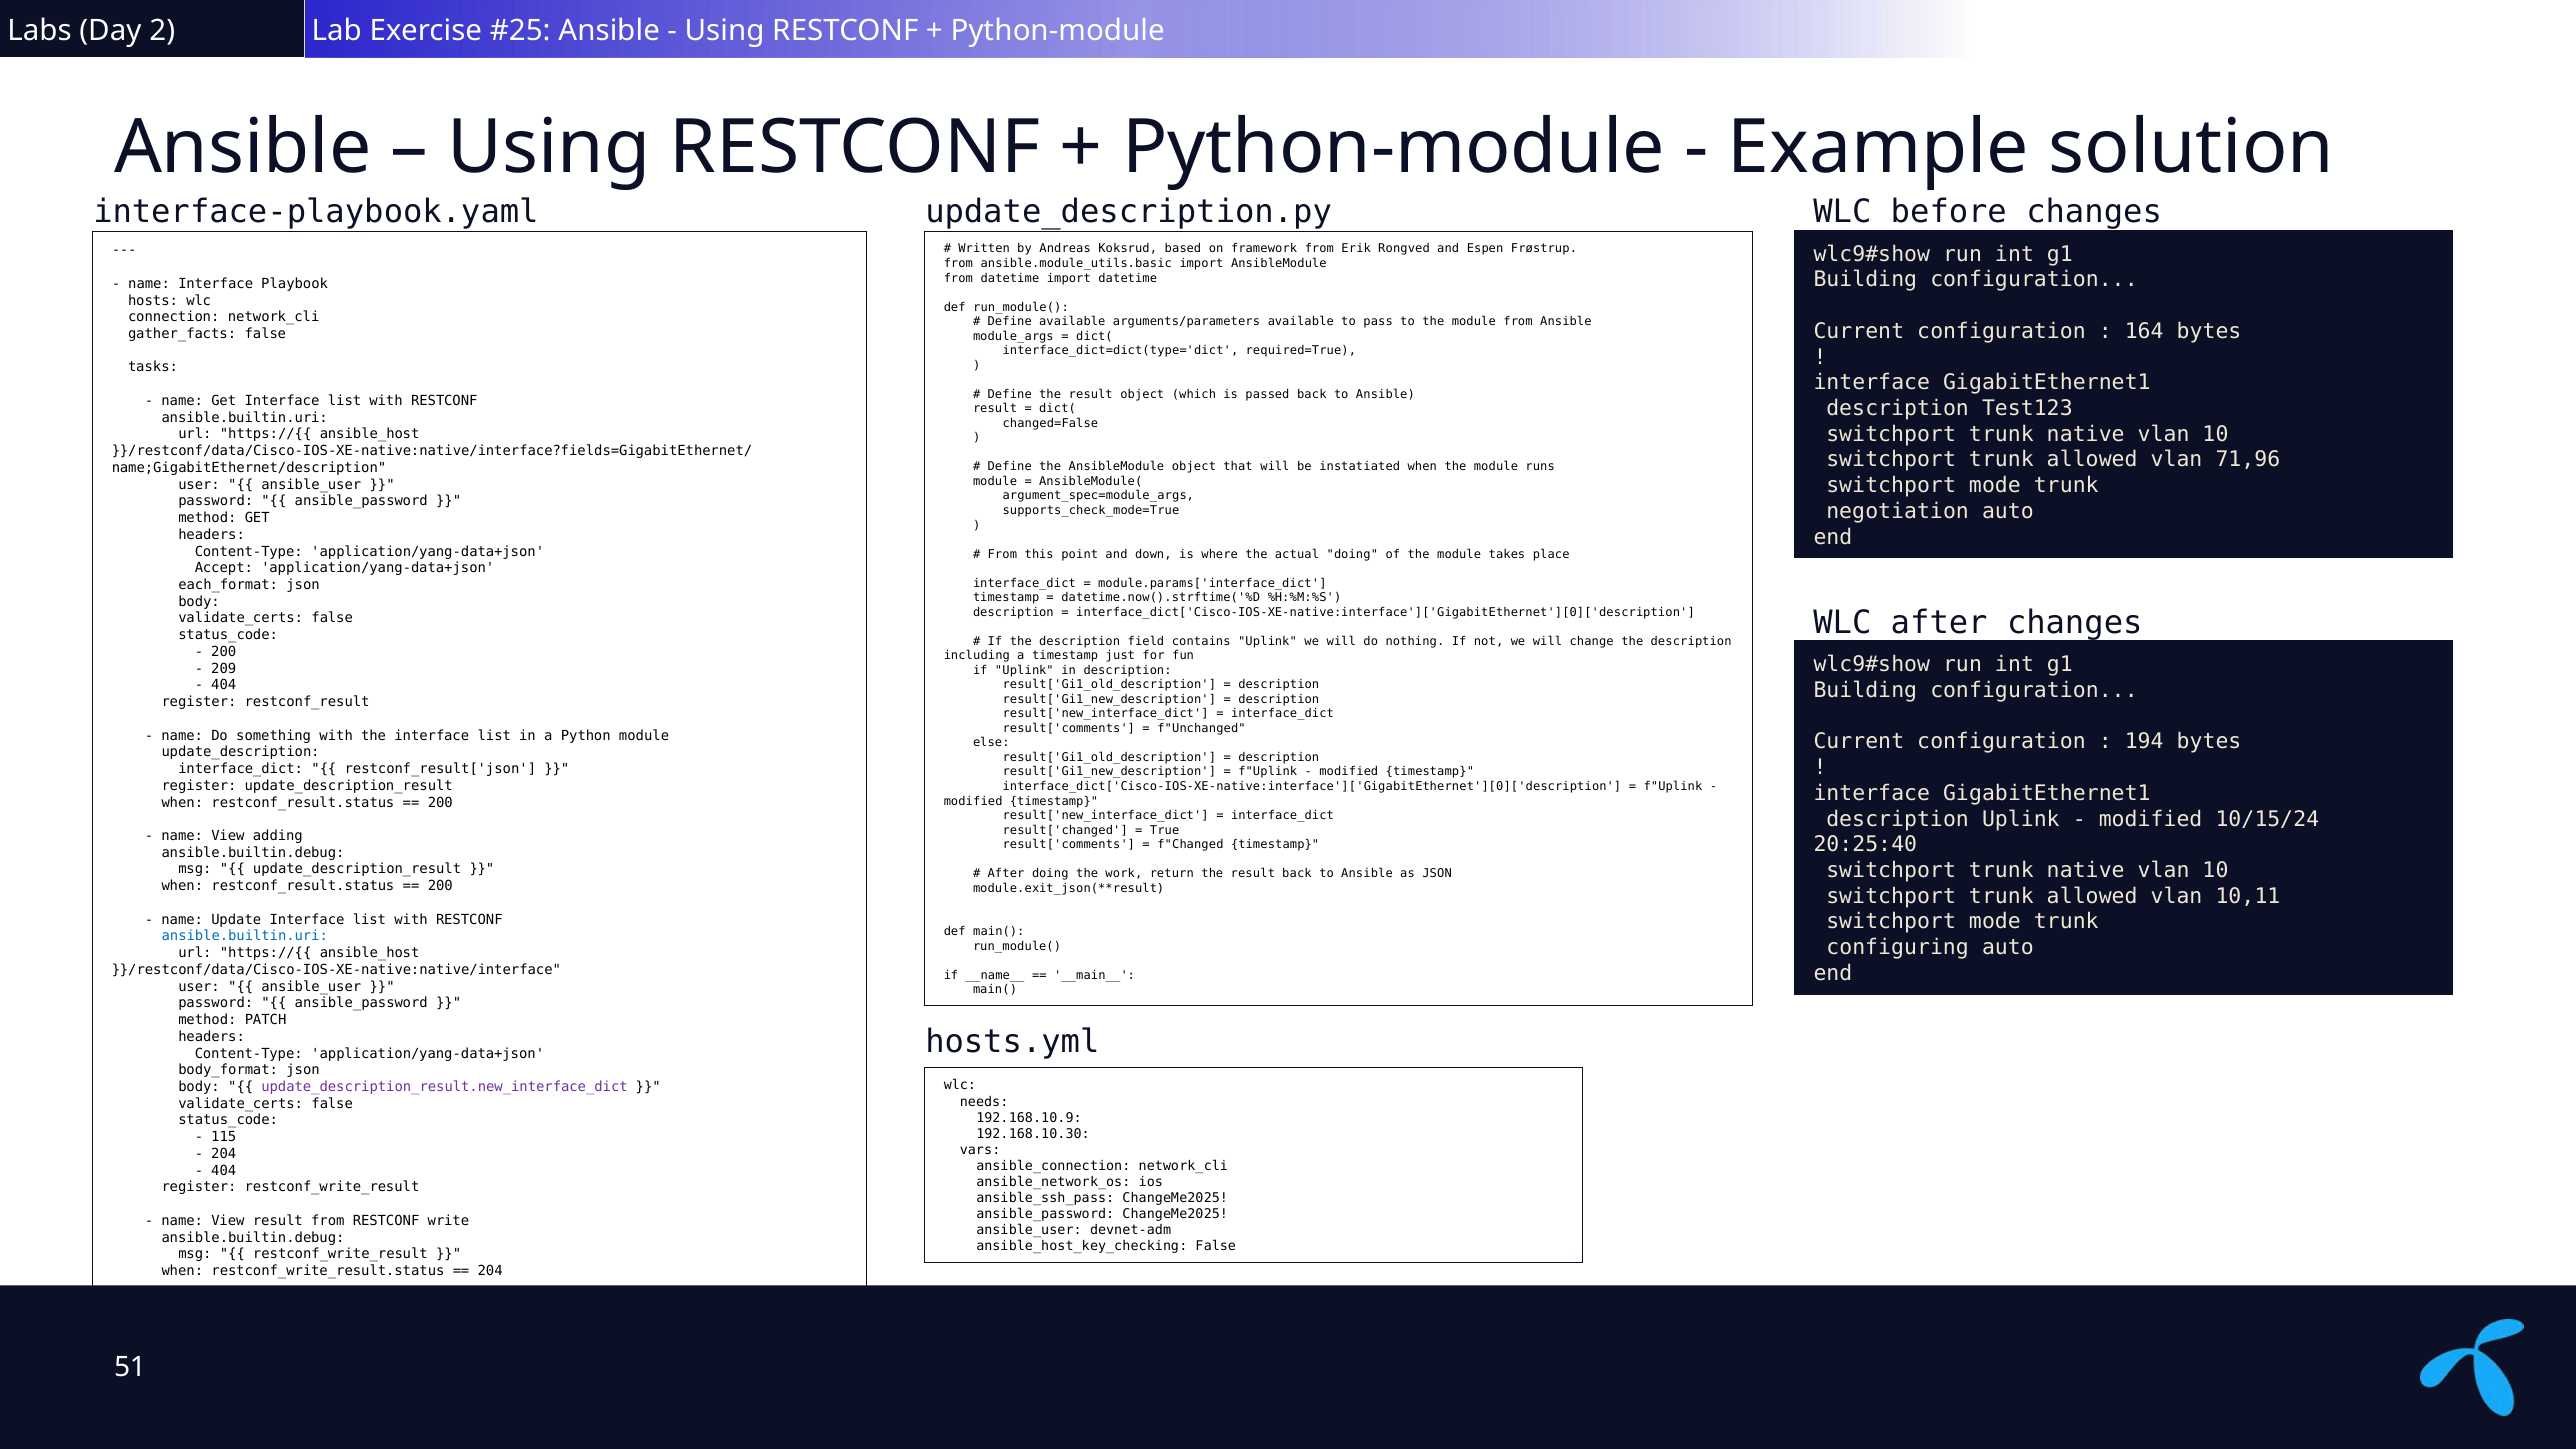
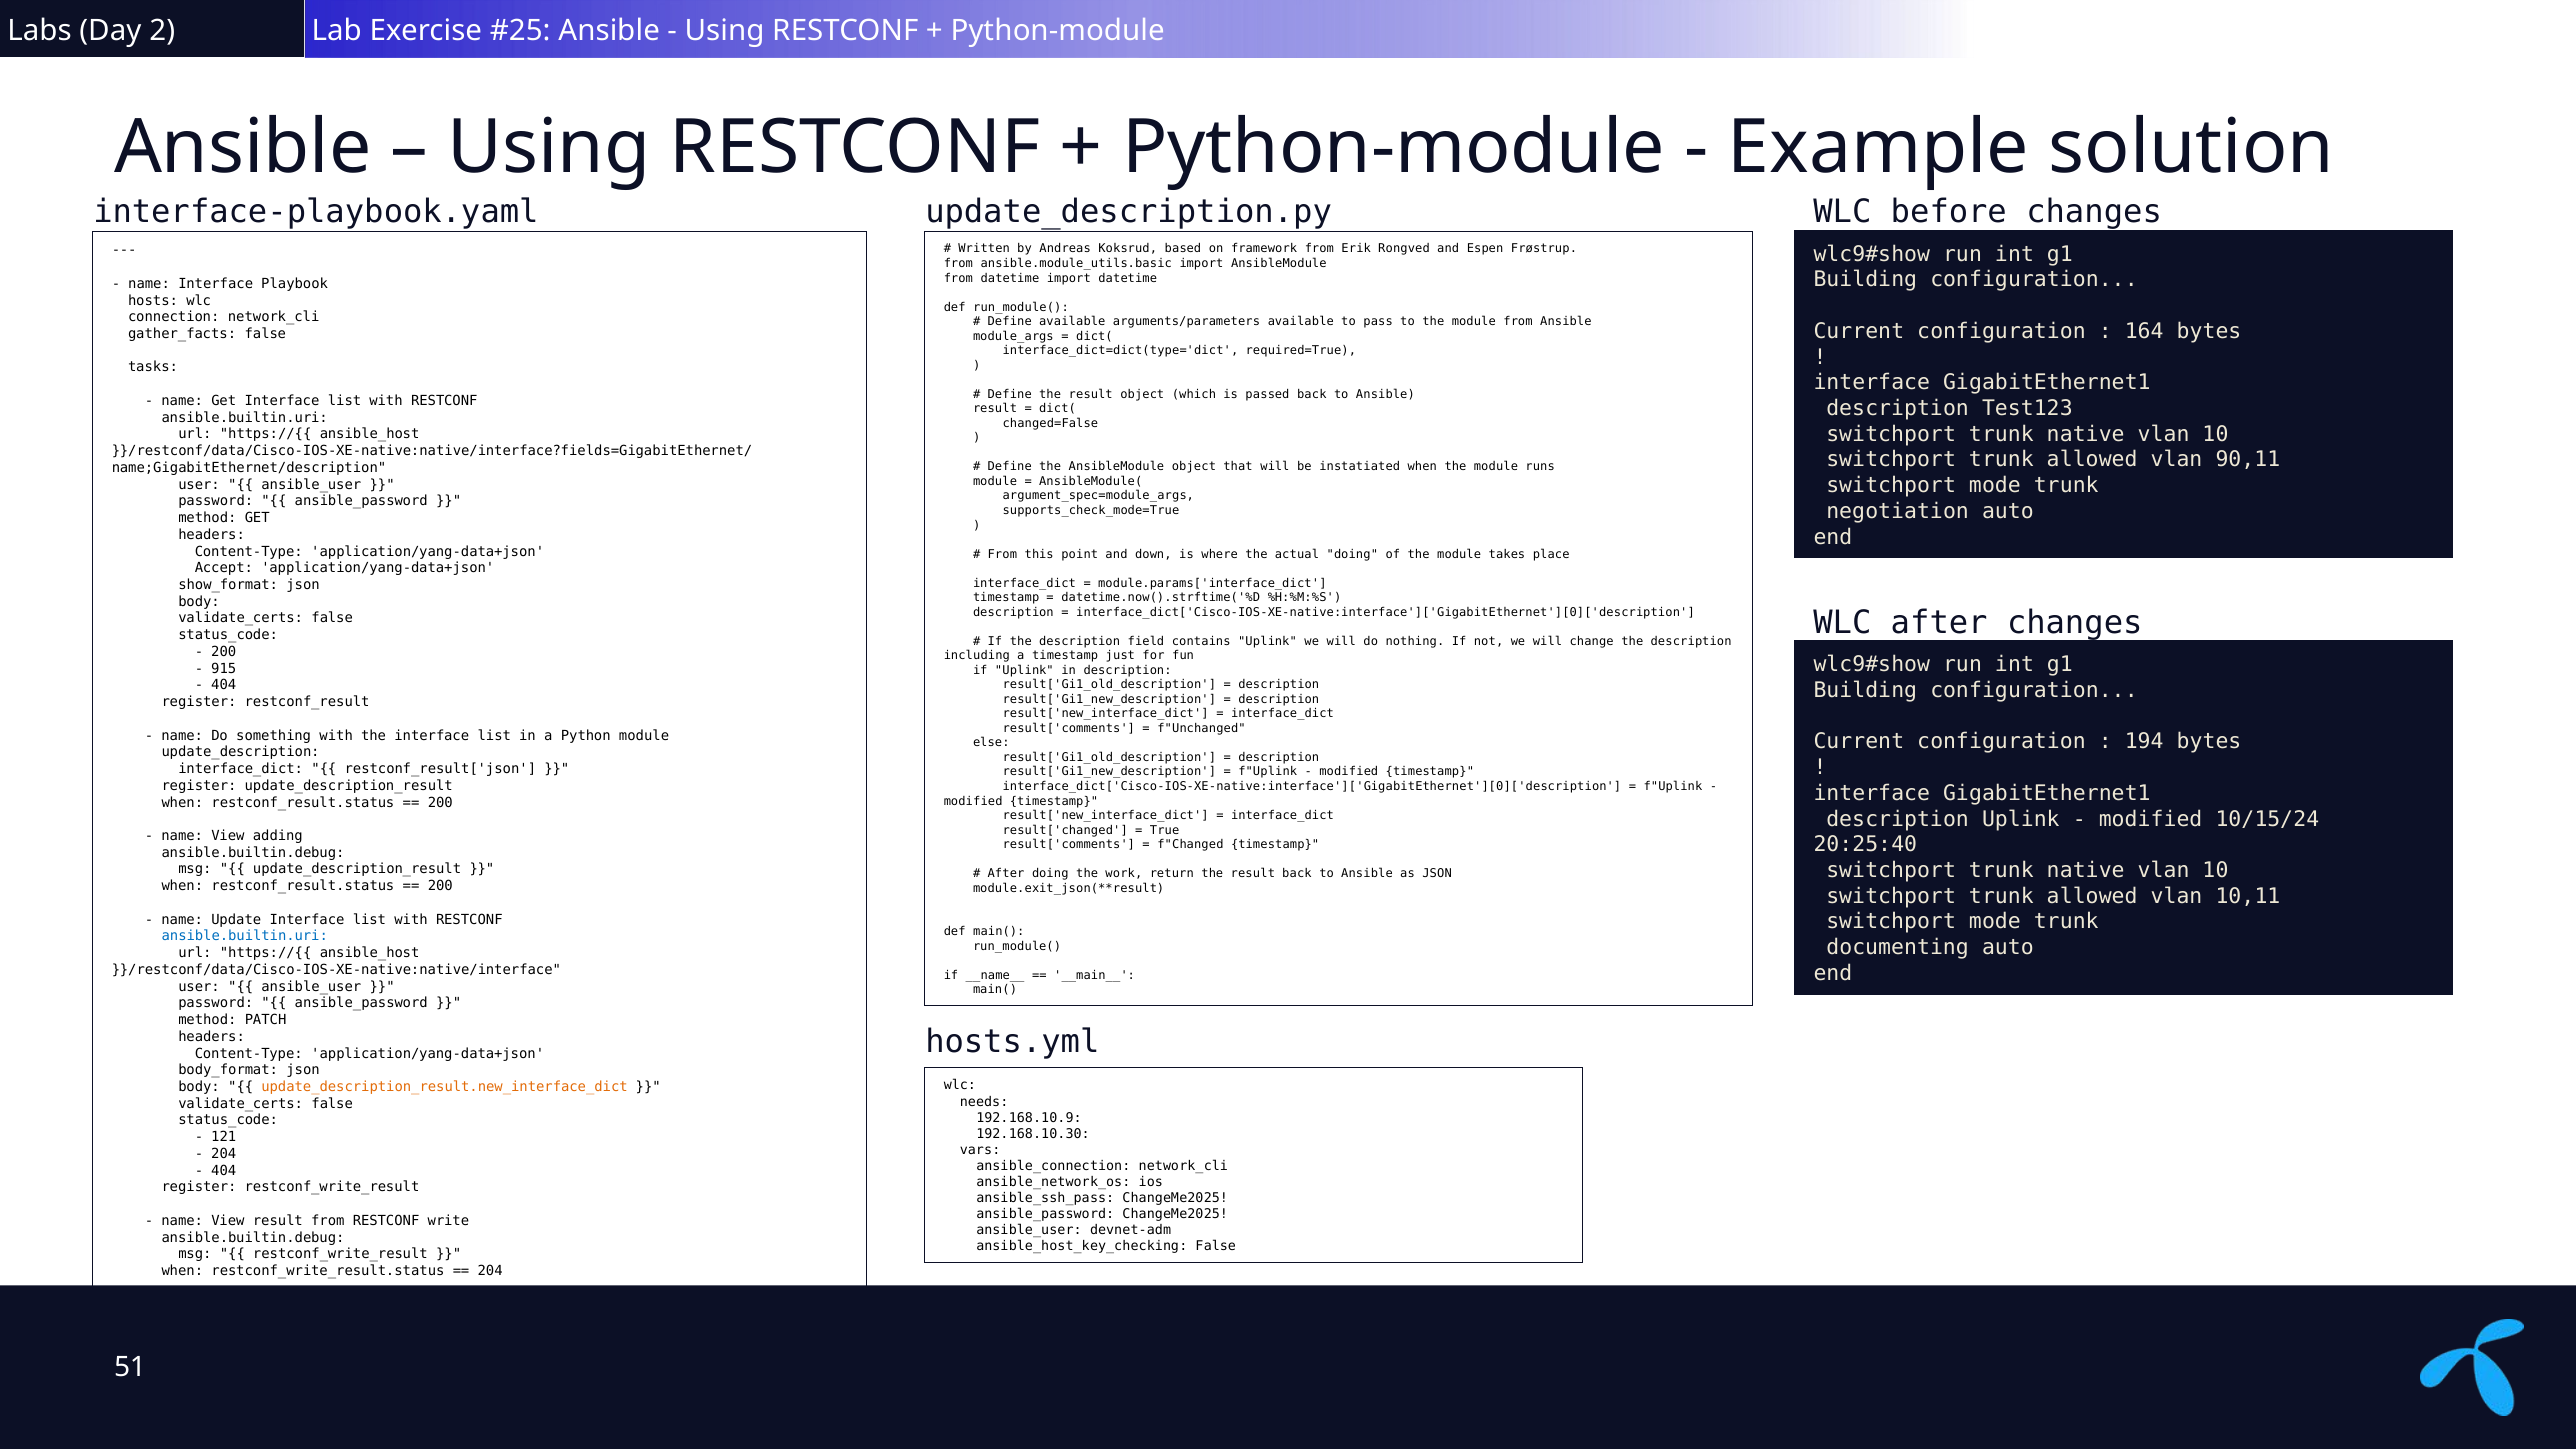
71,96: 71,96 -> 90,11 (2248, 460)
each_format: each_format -> show_format (228, 585)
209: 209 -> 915 (224, 669)
configuring: configuring -> documenting (1898, 948)
update_description_result.new_interface_dict colour: purple -> orange (445, 1087)
115: 115 -> 121 (224, 1137)
